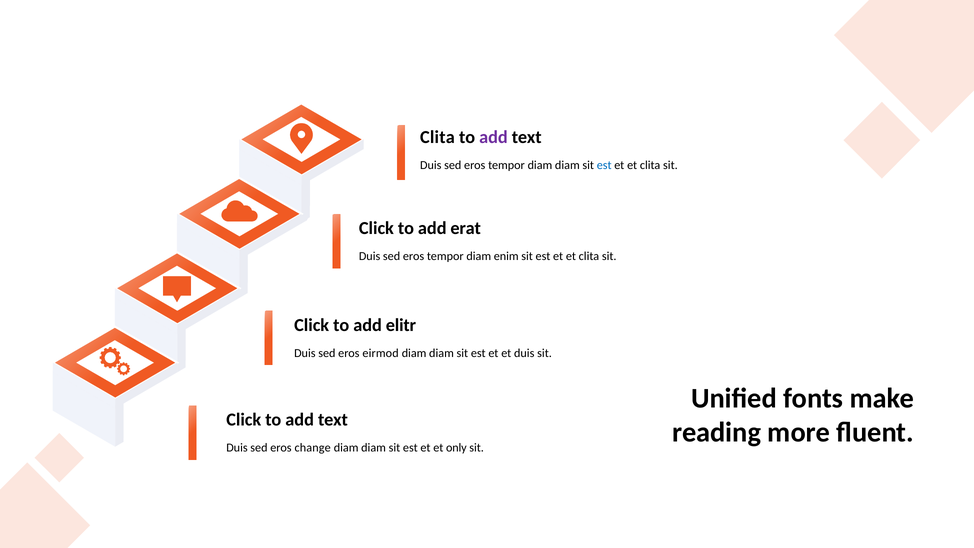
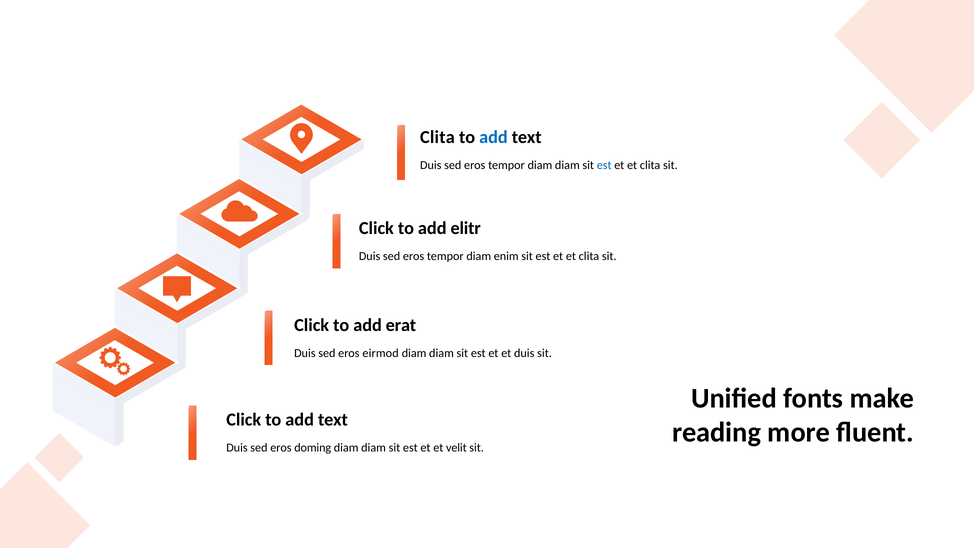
add colour: purple -> blue (493, 137)
erat: erat -> elitr (466, 228)
elitr: elitr -> erat (401, 325)
change: change -> doming (313, 448)
only: only -> velit (456, 448)
